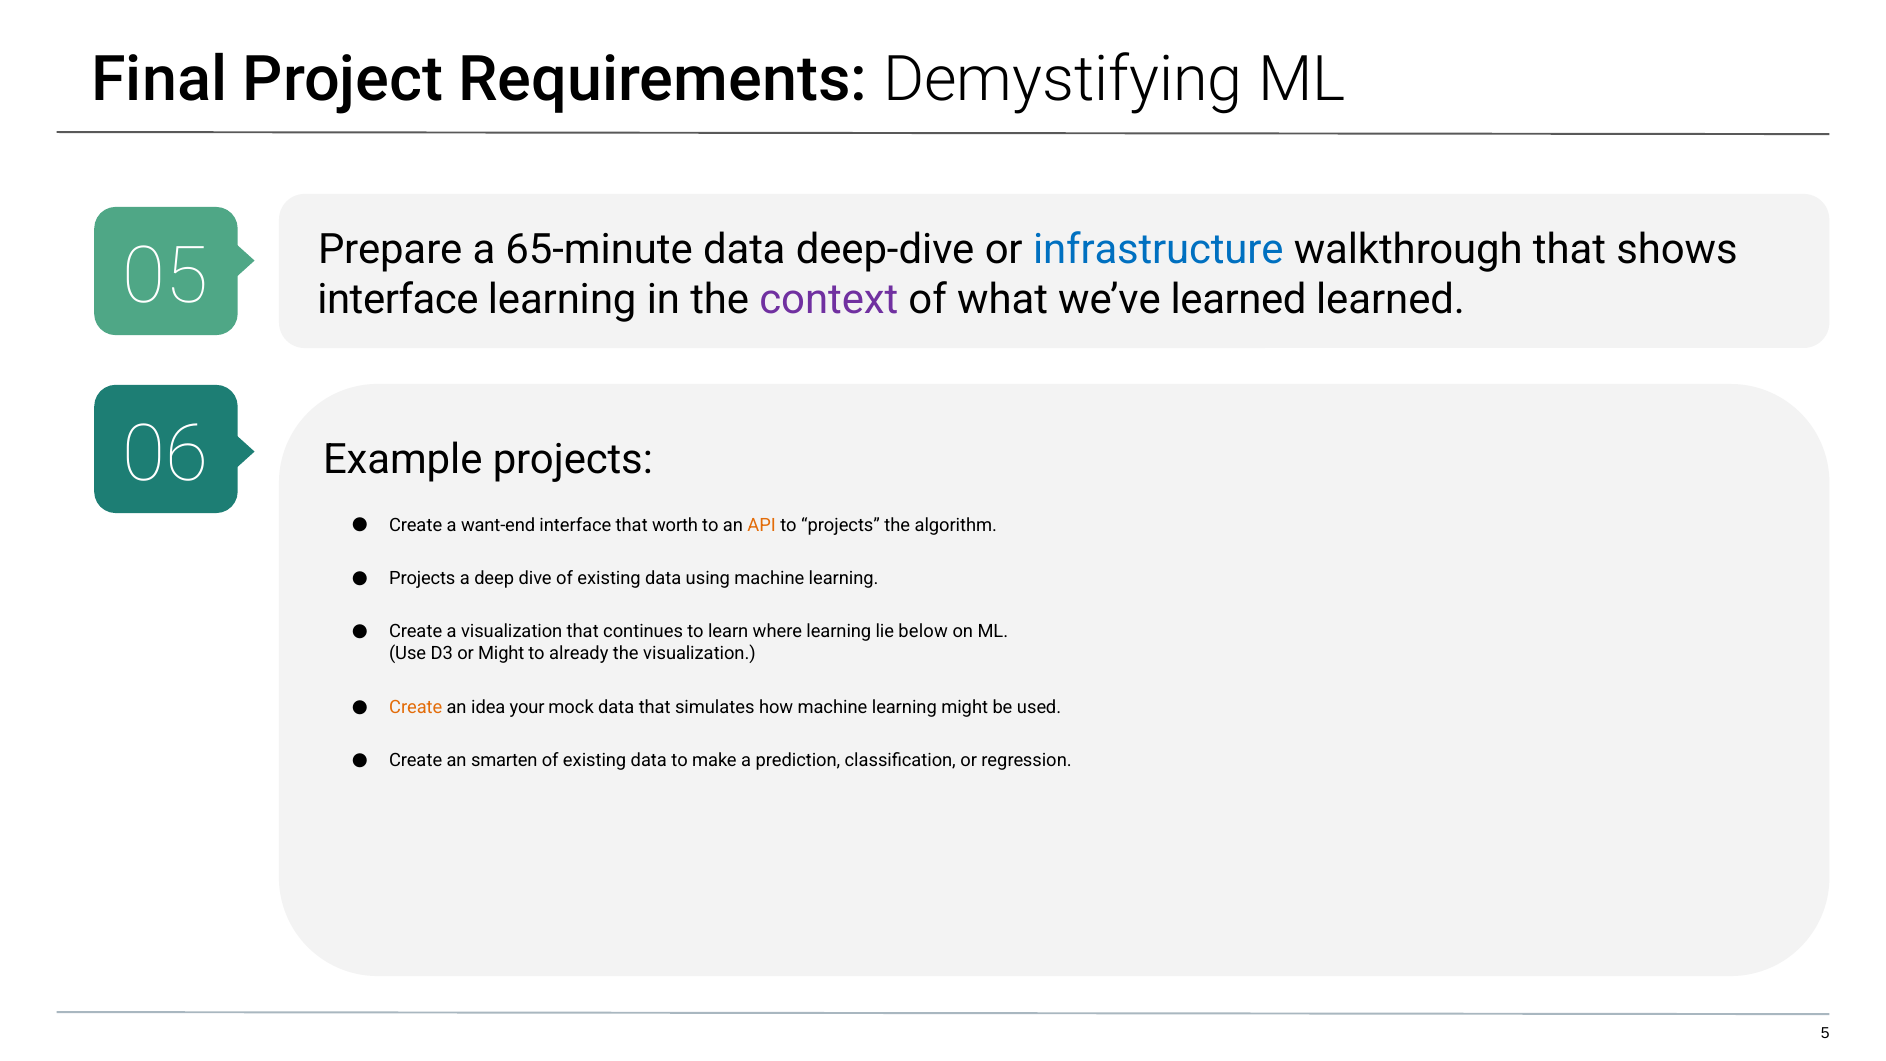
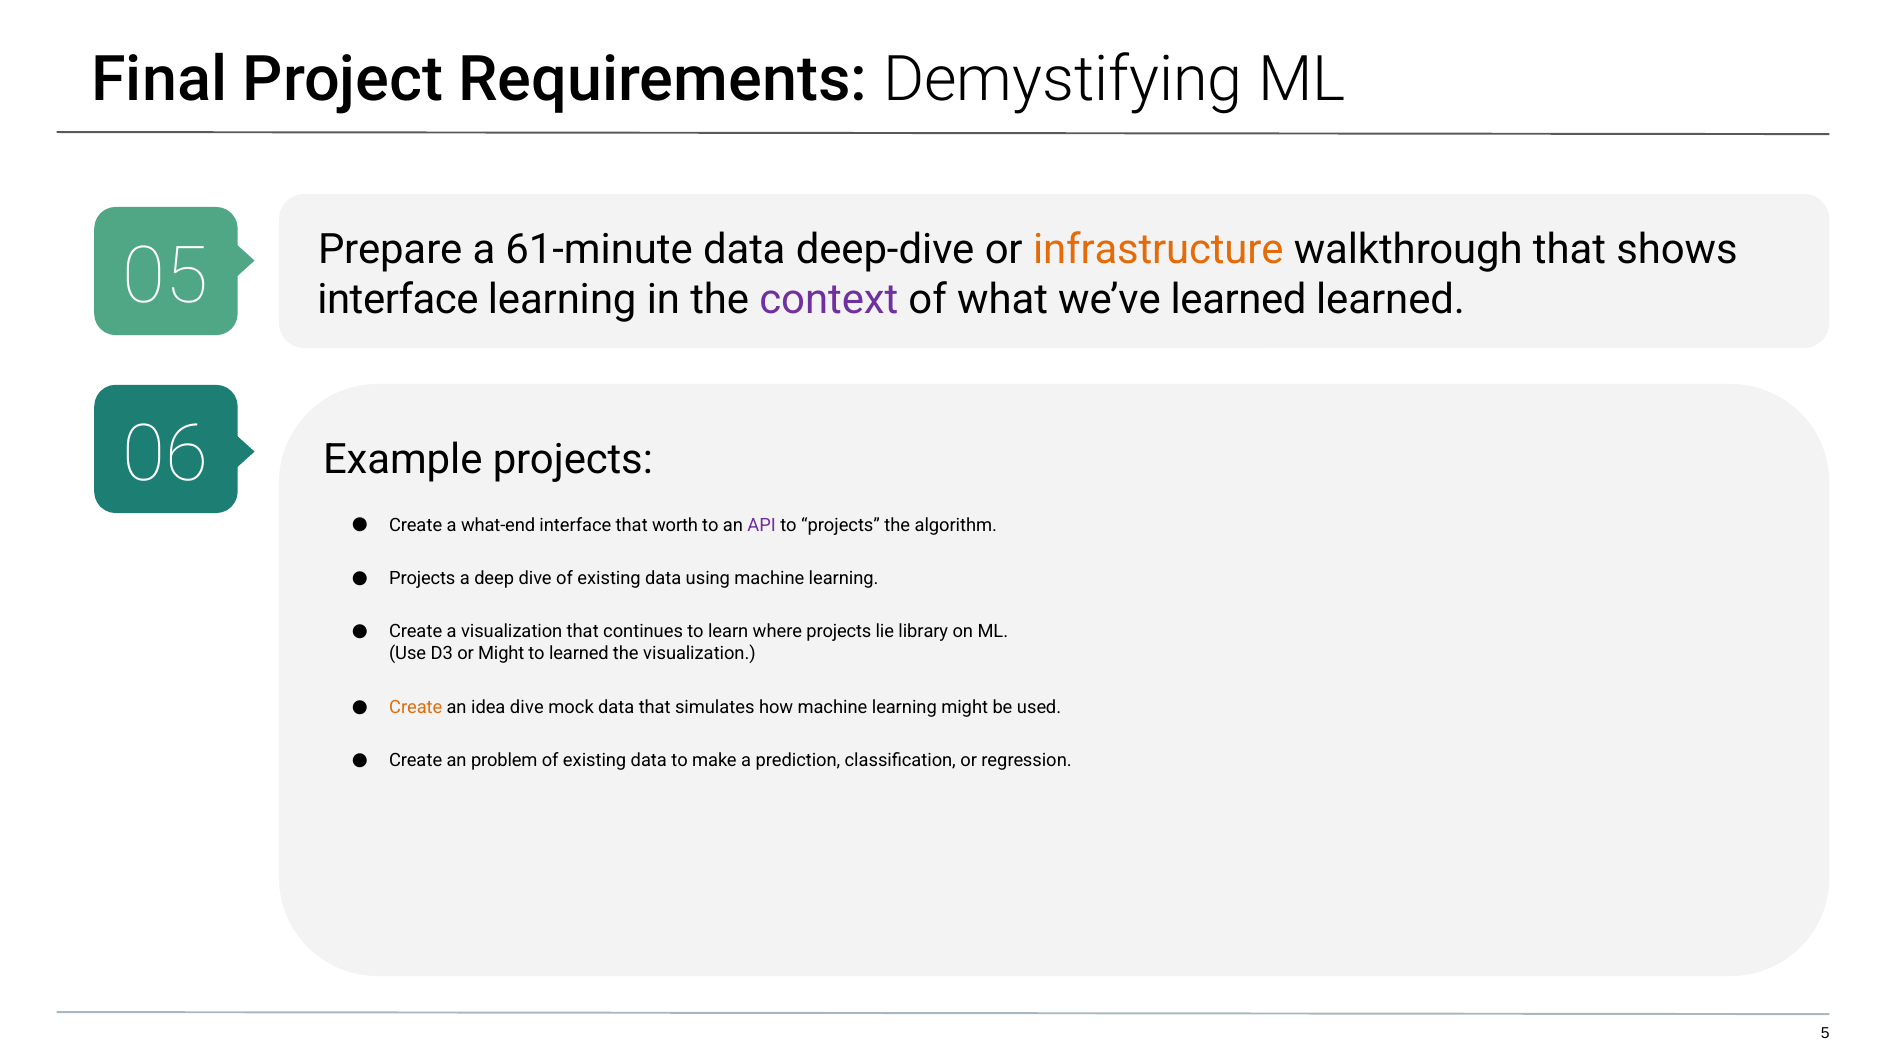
65-minute: 65-minute -> 61-minute (599, 249)
infrastructure colour: blue -> orange (1158, 249)
want-end: want-end -> what-end (498, 525)
API colour: orange -> purple (762, 525)
where learning: learning -> projects (839, 632)
below: below -> library (923, 632)
to already: already -> learned (579, 654)
idea your: your -> dive (527, 707)
smarten: smarten -> problem (504, 761)
